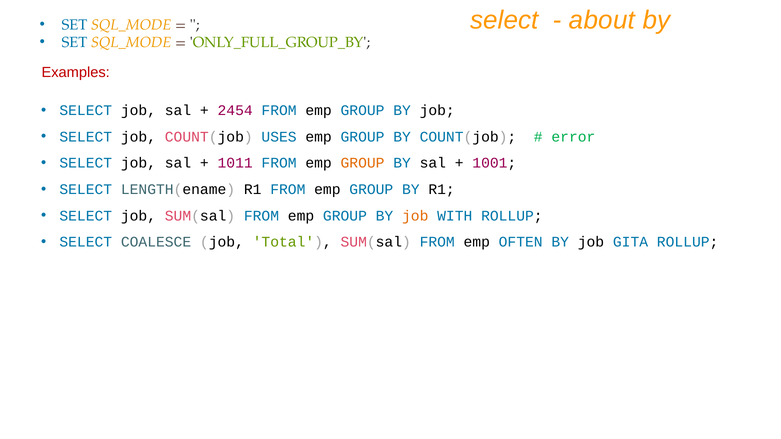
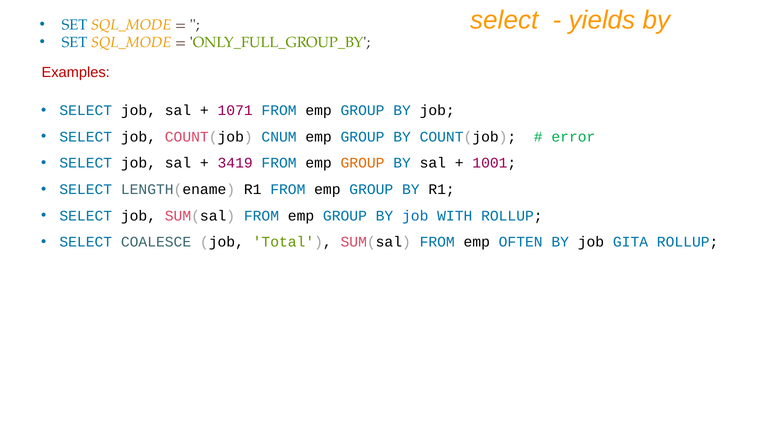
about: about -> yields (602, 20)
2454: 2454 -> 1071 (235, 111)
USES: USES -> CNUM (279, 137)
1011: 1011 -> 3419 (235, 163)
job colour: orange -> blue (415, 216)
